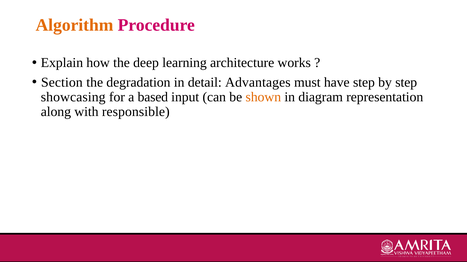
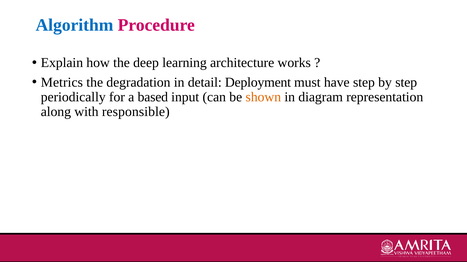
Algorithm colour: orange -> blue (74, 25)
Section: Section -> Metrics (62, 82)
Advantages: Advantages -> Deployment (258, 82)
showcasing: showcasing -> periodically (73, 97)
